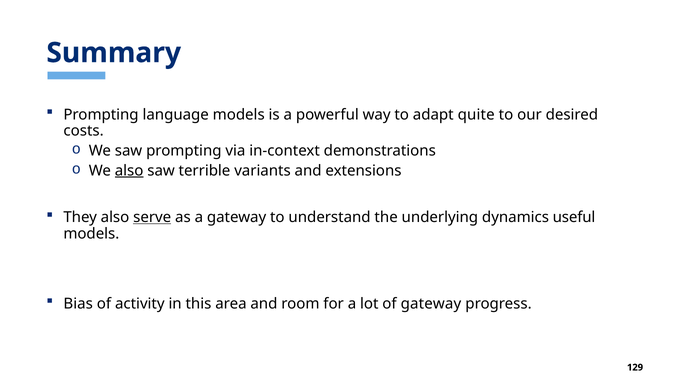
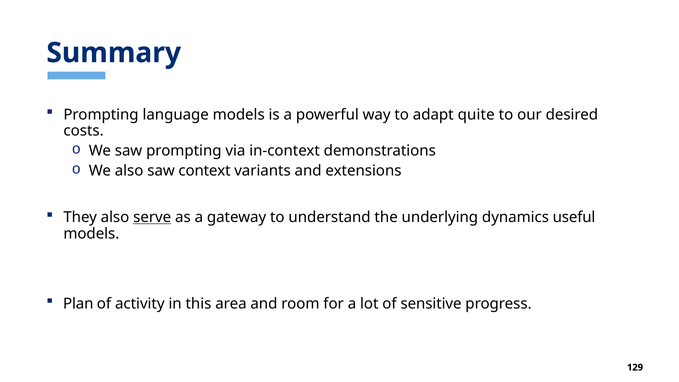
also underline: present -> none (129, 171)
terrible: terrible -> context (205, 171)
Bias: Bias -> Plan (78, 304)
of gateway: gateway -> sensitive (431, 304)
